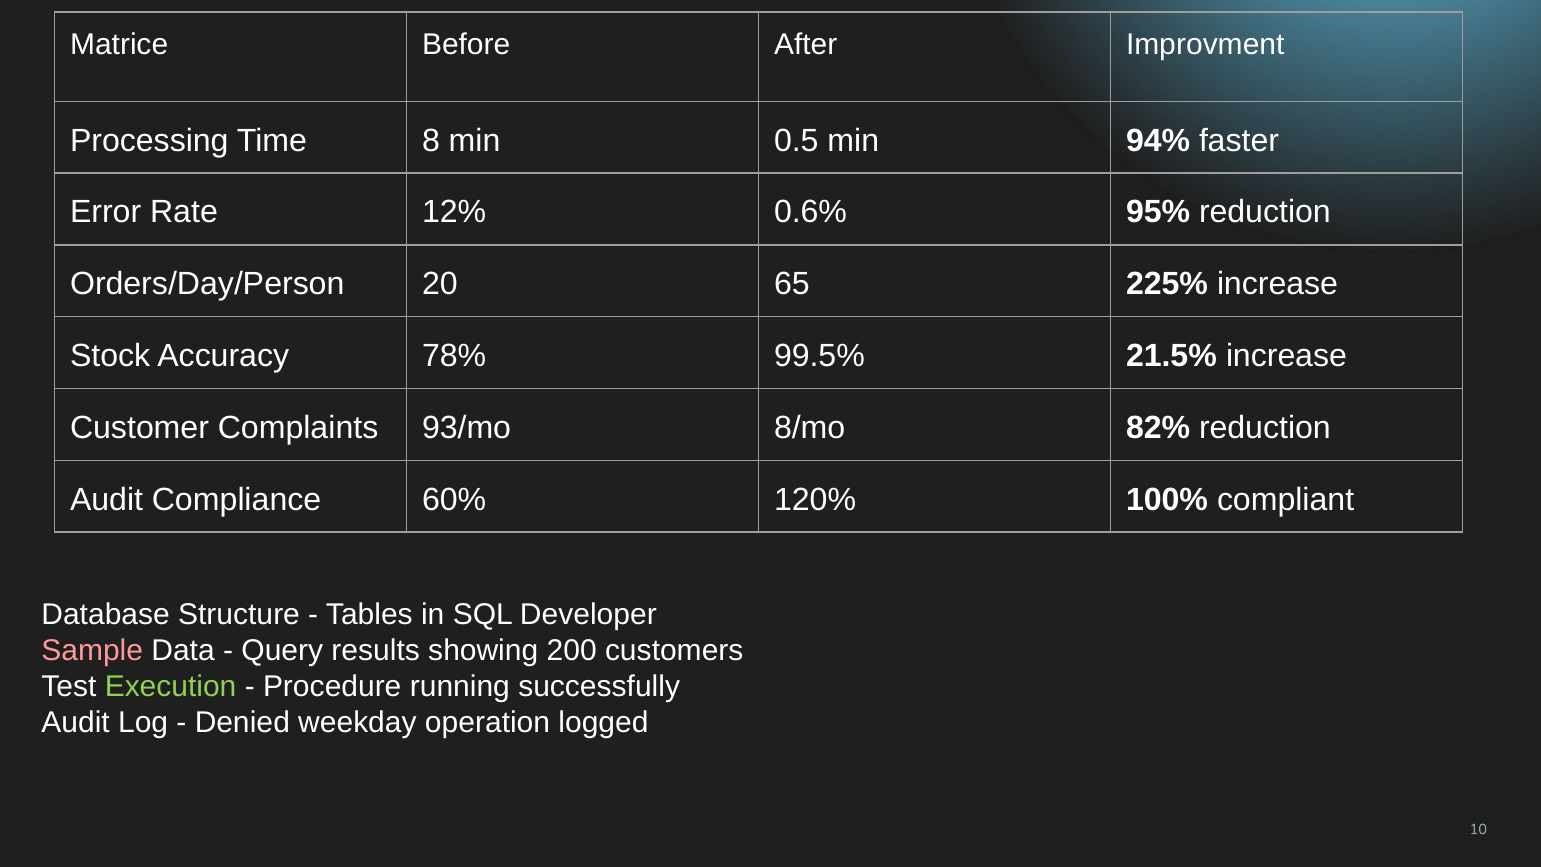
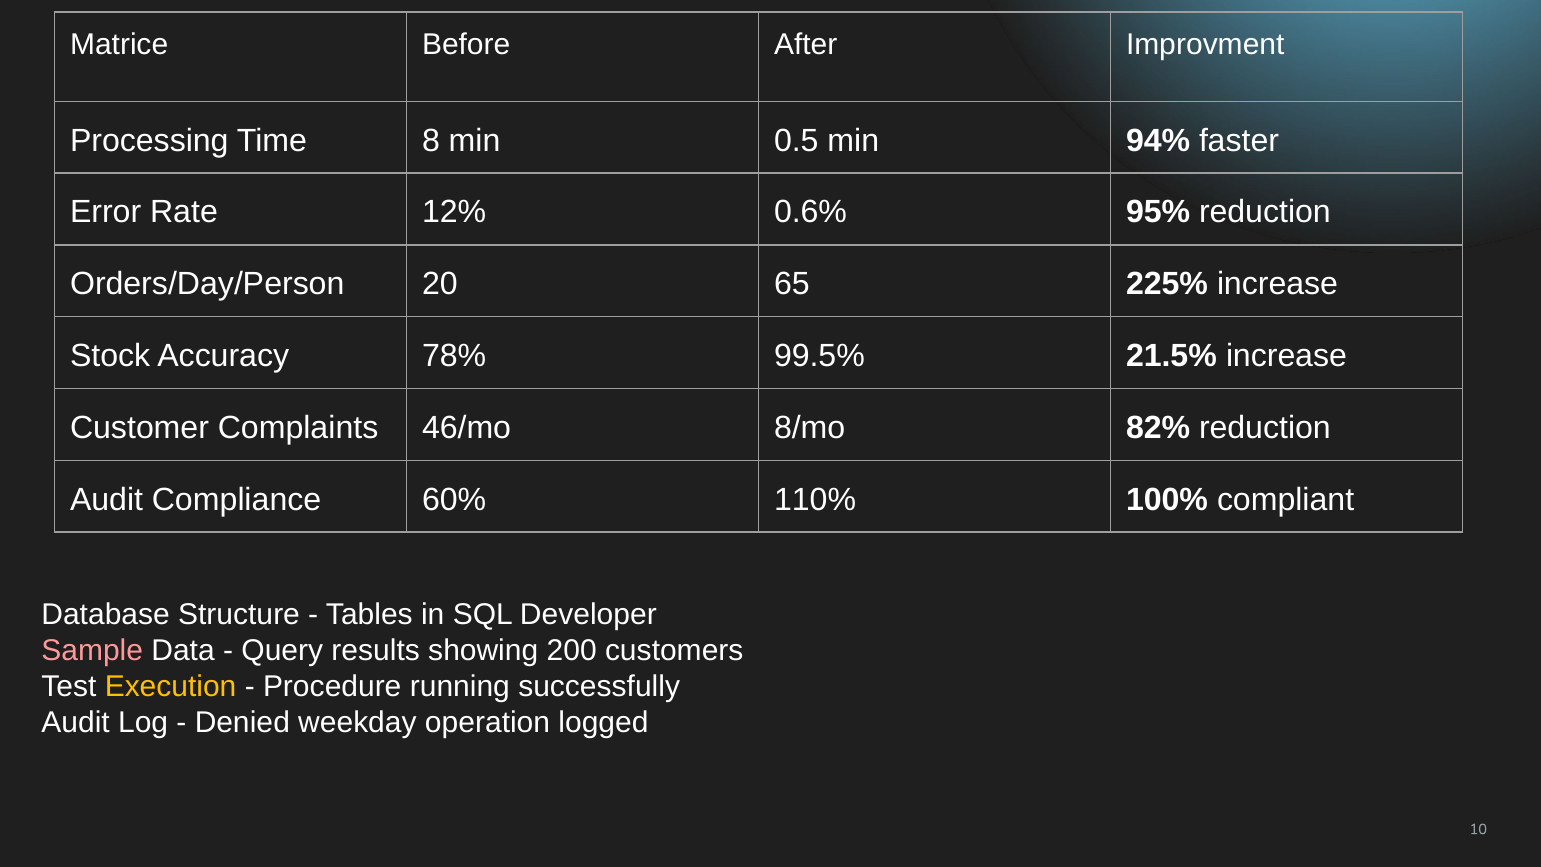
93/mo: 93/mo -> 46/mo (467, 428)
120%: 120% -> 110% (815, 499)
Execution colour: light green -> yellow (171, 687)
